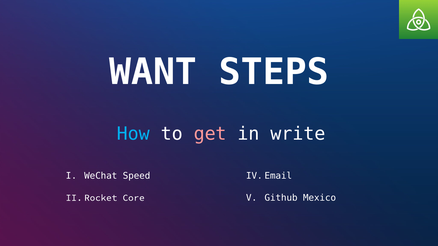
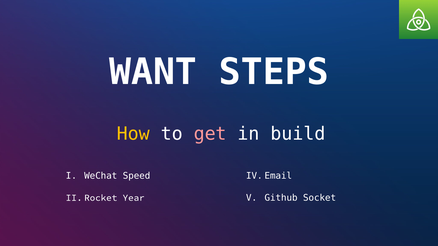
How colour: light blue -> yellow (133, 134)
write: write -> build (298, 134)
Mexico: Mexico -> Socket (320, 198)
Core: Core -> Year (134, 198)
